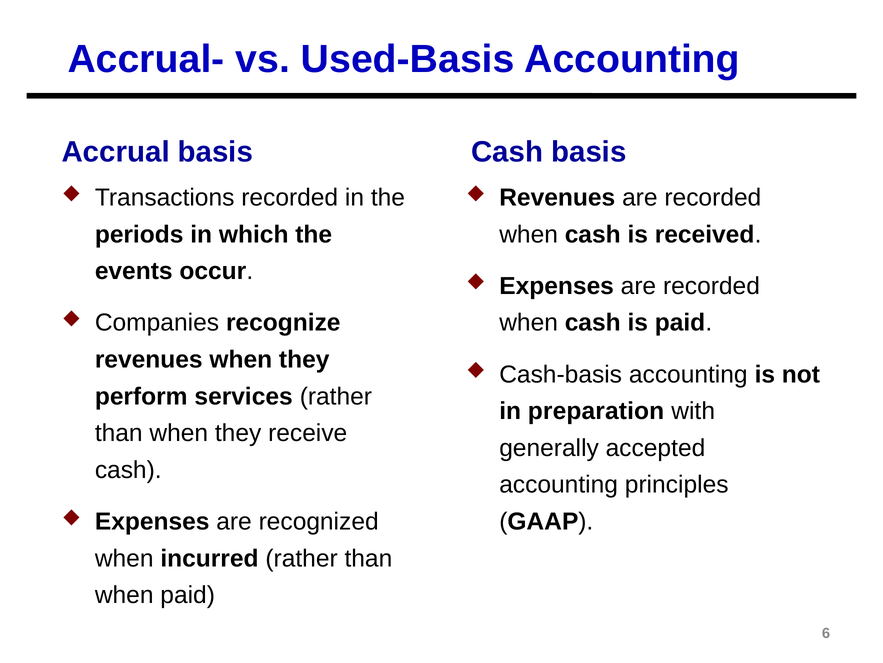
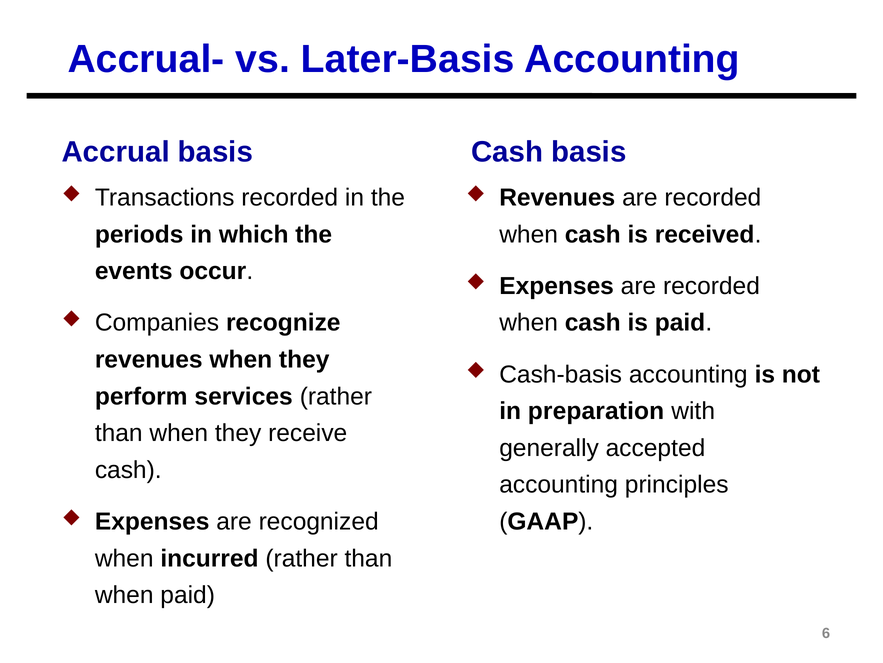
Used-Basis: Used-Basis -> Later-Basis (408, 59)
